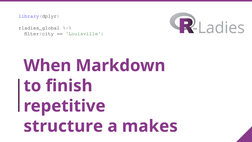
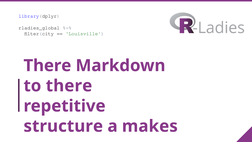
When: When -> There (47, 65)
to finish: finish -> there (69, 86)
